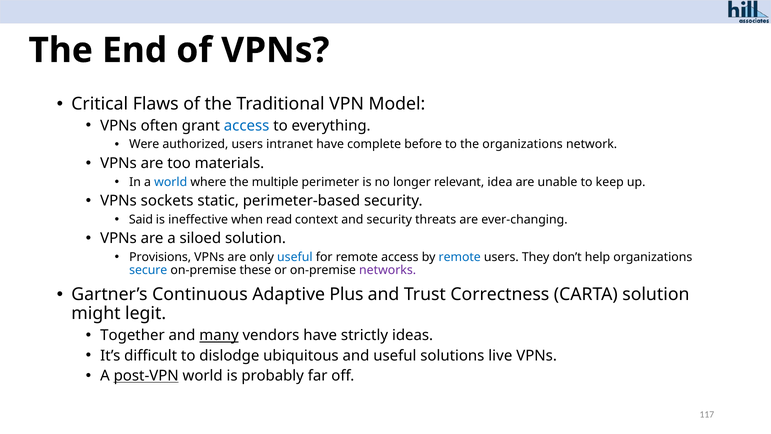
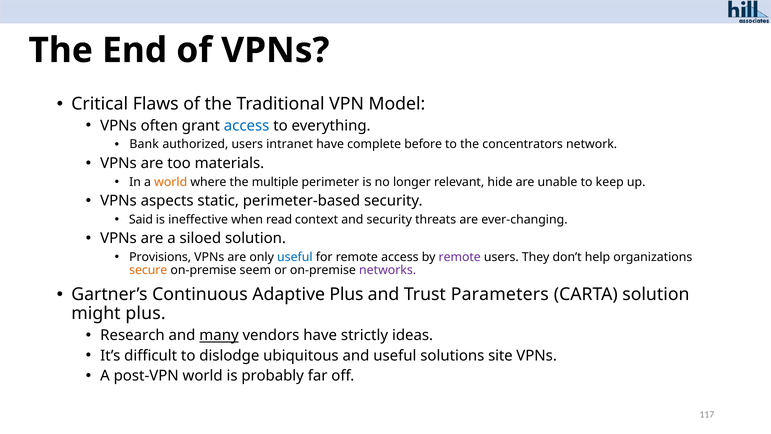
Were: Were -> Bank (144, 144)
the organizations: organizations -> concentrators (523, 144)
world colour: blue -> orange (171, 182)
idea: idea -> hide (500, 182)
sockets: sockets -> aspects (167, 201)
remote colour: blue -> purple (460, 257)
secure colour: blue -> orange (148, 270)
these: these -> seem (255, 270)
Correctness: Correctness -> Parameters (500, 294)
might legit: legit -> plus (146, 313)
Together: Together -> Research (132, 335)
live: live -> site (500, 355)
post-VPN underline: present -> none (146, 376)
